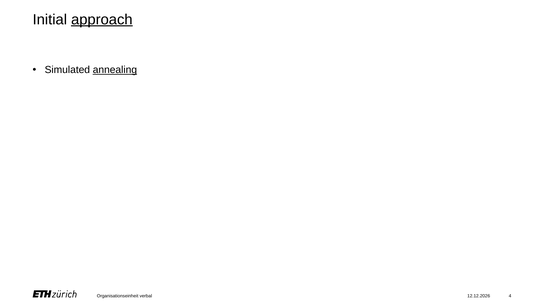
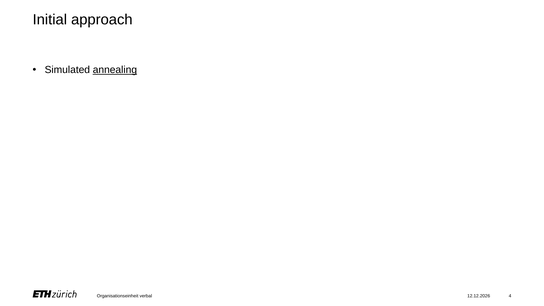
approach underline: present -> none (102, 19)
